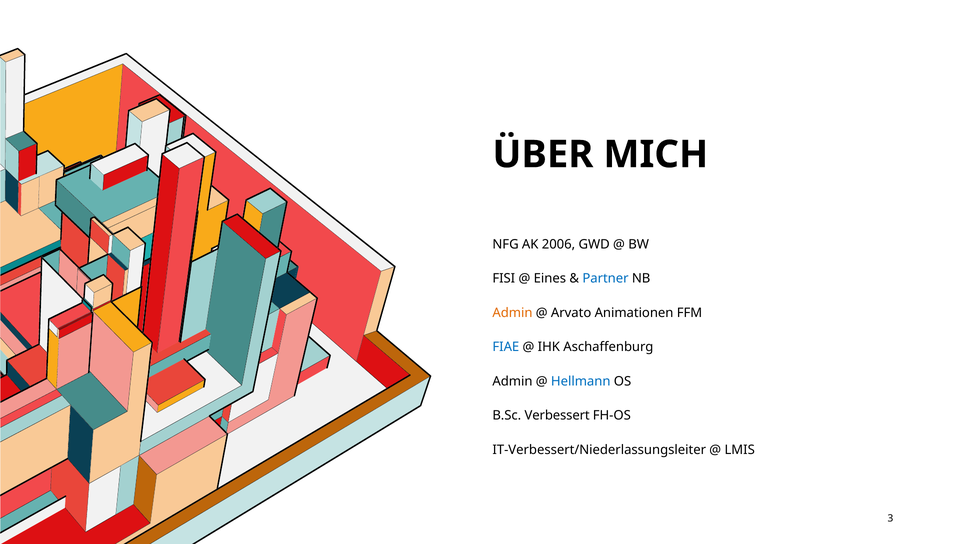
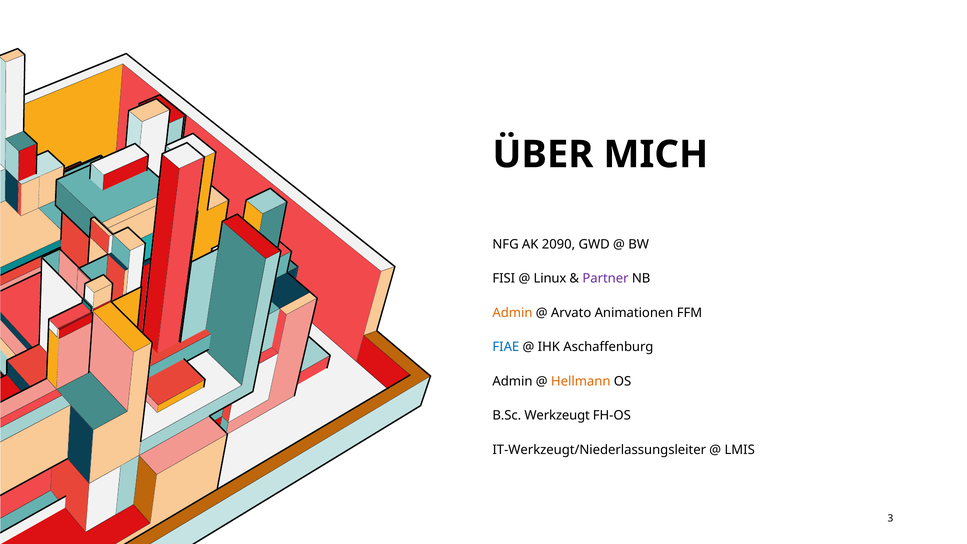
2006: 2006 -> 2090 (559, 244)
Eines: Eines -> Linux (550, 279)
Partner colour: blue -> purple (605, 279)
Hellmann colour: blue -> orange (581, 381)
Verbessert: Verbessert -> Werkzeugt (557, 416)
IT-Verbessert/Niederlassungsleiter: IT-Verbessert/Niederlassungsleiter -> IT-Werkzeugt/Niederlassungsleiter (599, 450)
